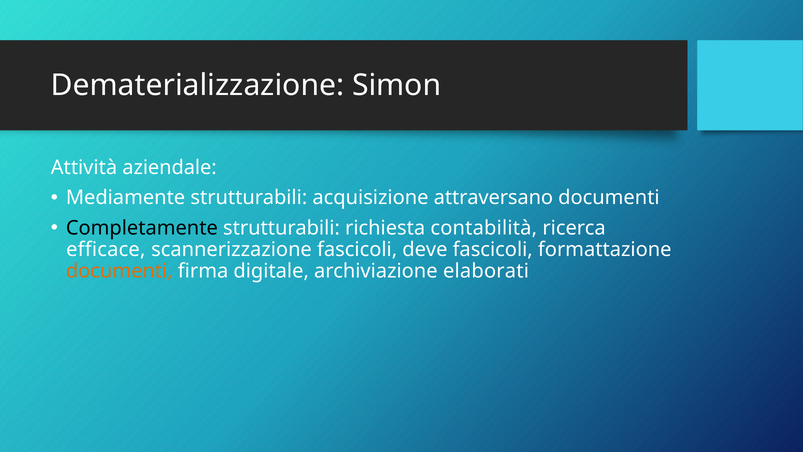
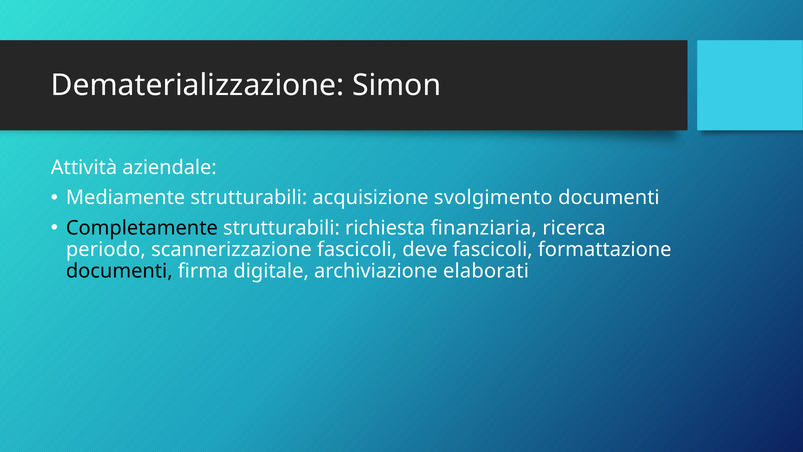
attraversano: attraversano -> svolgimento (493, 198)
contabilità: contabilità -> finanziaria (484, 228)
efficace: efficace -> periodo (106, 249)
documenti colour: orange -> black (119, 271)
